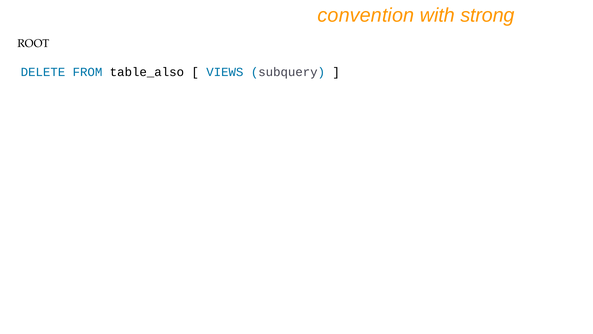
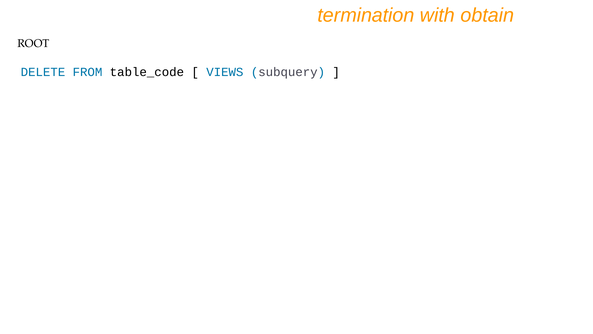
convention: convention -> termination (366, 15)
strong: strong -> obtain (487, 15)
table_also: table_also -> table_code (147, 72)
